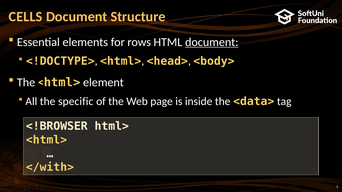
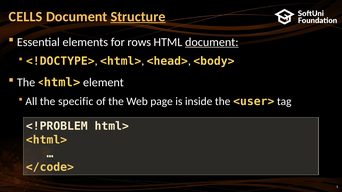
Structure underline: none -> present (138, 17)
<data>: <data> -> <user> (254, 101)
<!BROWSER: <!BROWSER -> <!PROBLEM (57, 126)
</with>: </with> -> </code> (50, 168)
